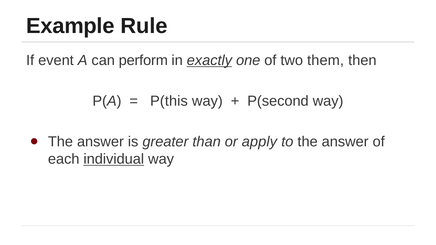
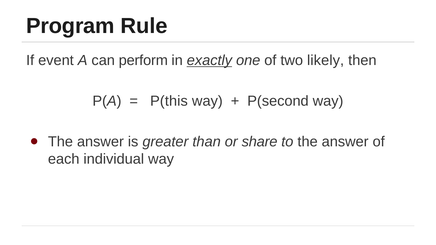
Example: Example -> Program (70, 26)
them: them -> likely (326, 60)
apply: apply -> share (260, 142)
individual underline: present -> none (114, 159)
